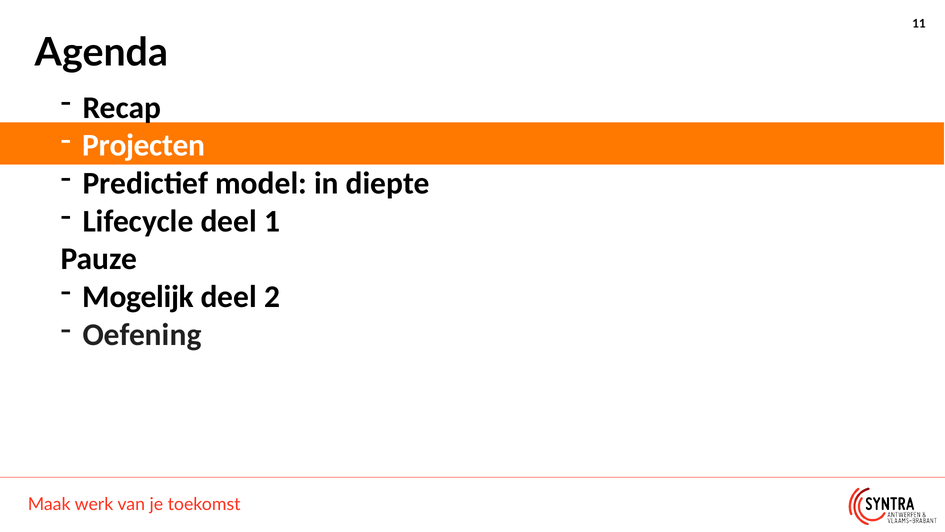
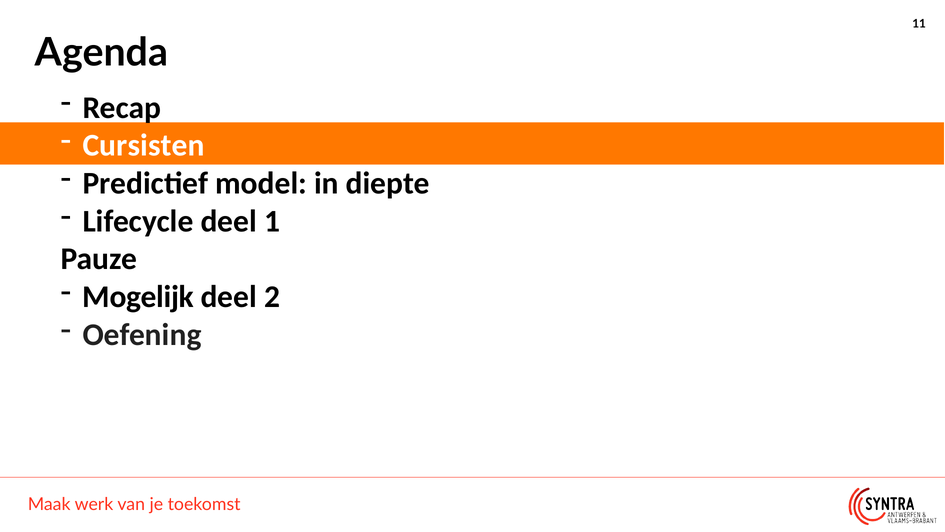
Projecten: Projecten -> Cursisten (144, 145)
